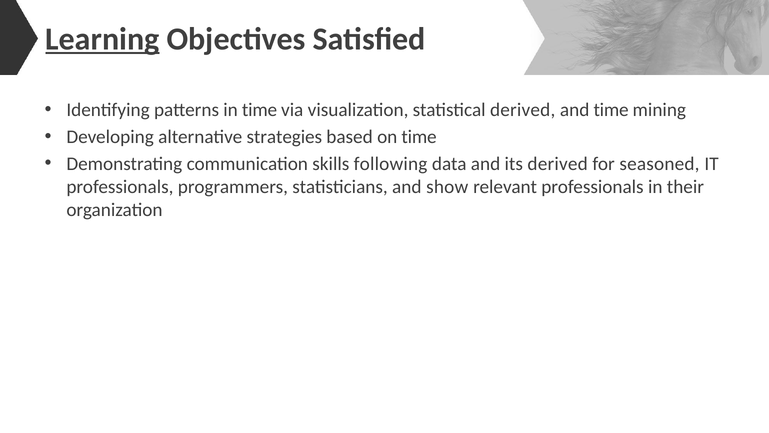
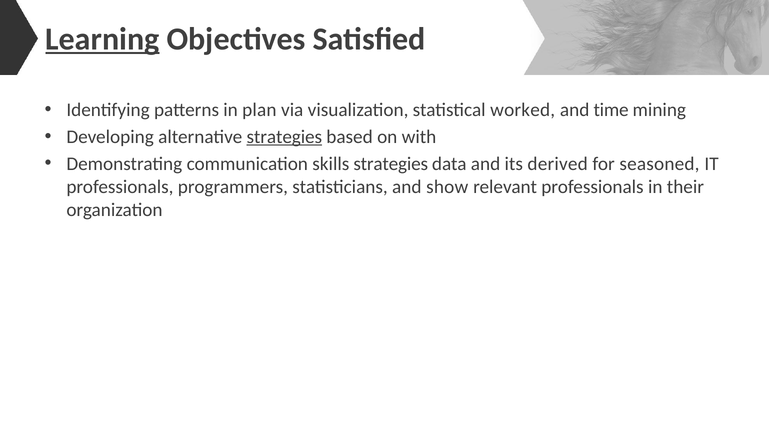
in time: time -> plan (259, 110)
statistical derived: derived -> worked (523, 110)
strategies underline: none -> present (284, 137)
on time: time -> with (419, 137)
skills following: following -> strategies (391, 164)
